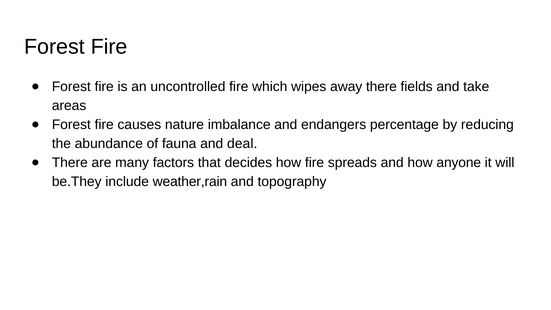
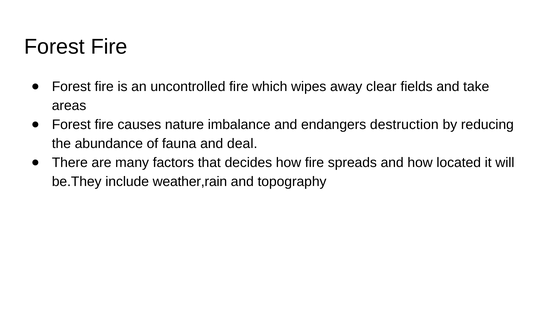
away there: there -> clear (381, 87)
percentage: percentage -> destruction (404, 125)
anyone: anyone -> located (459, 163)
